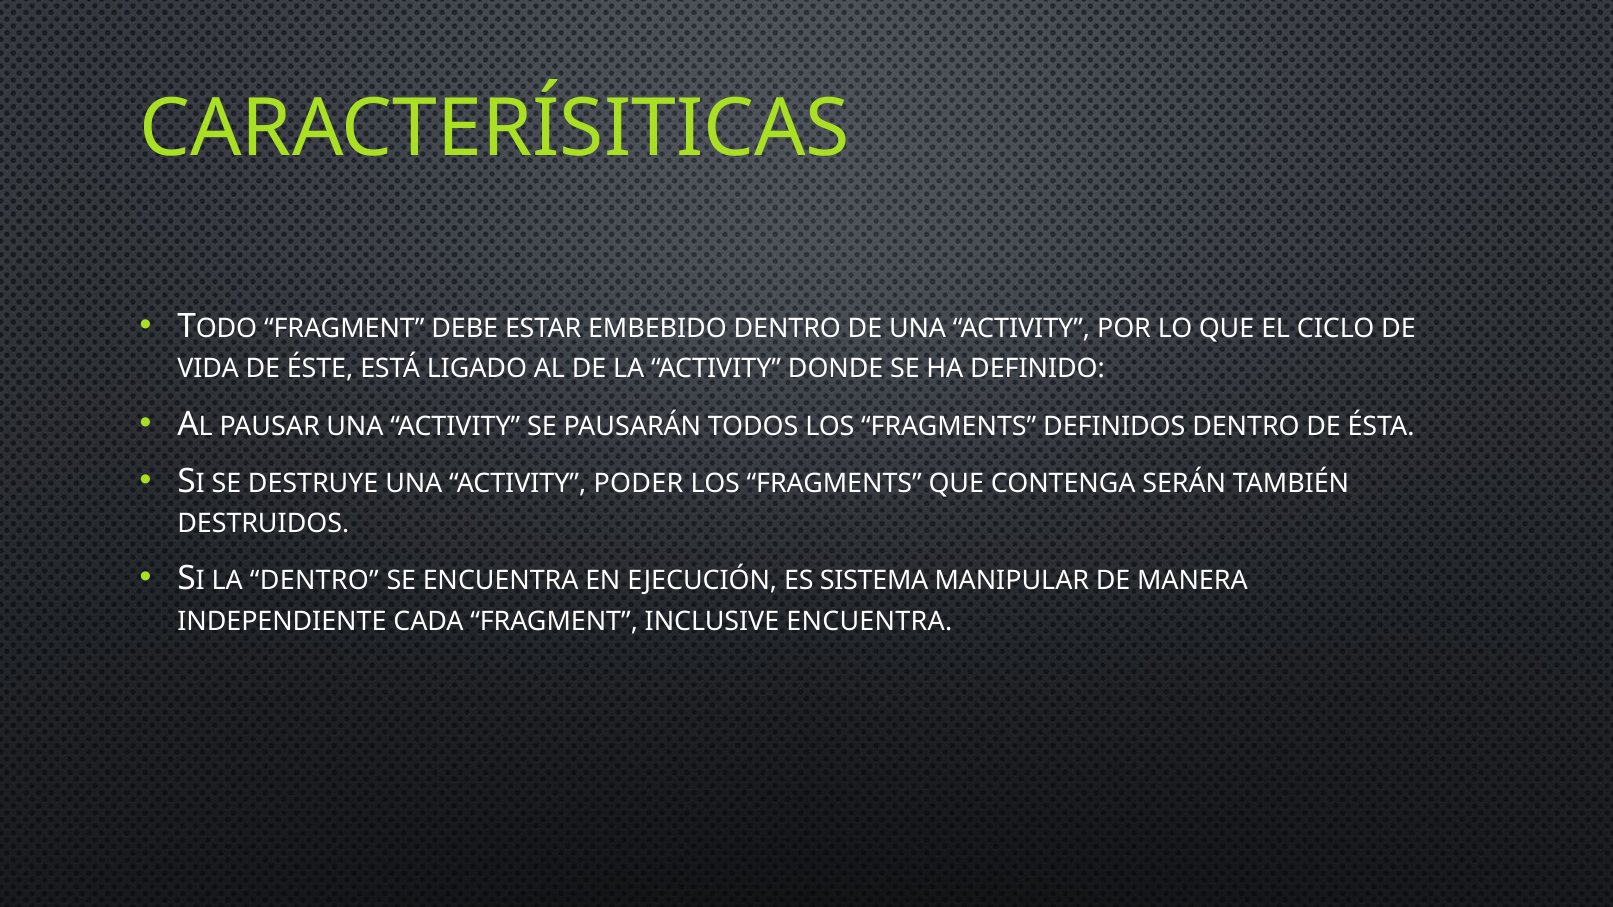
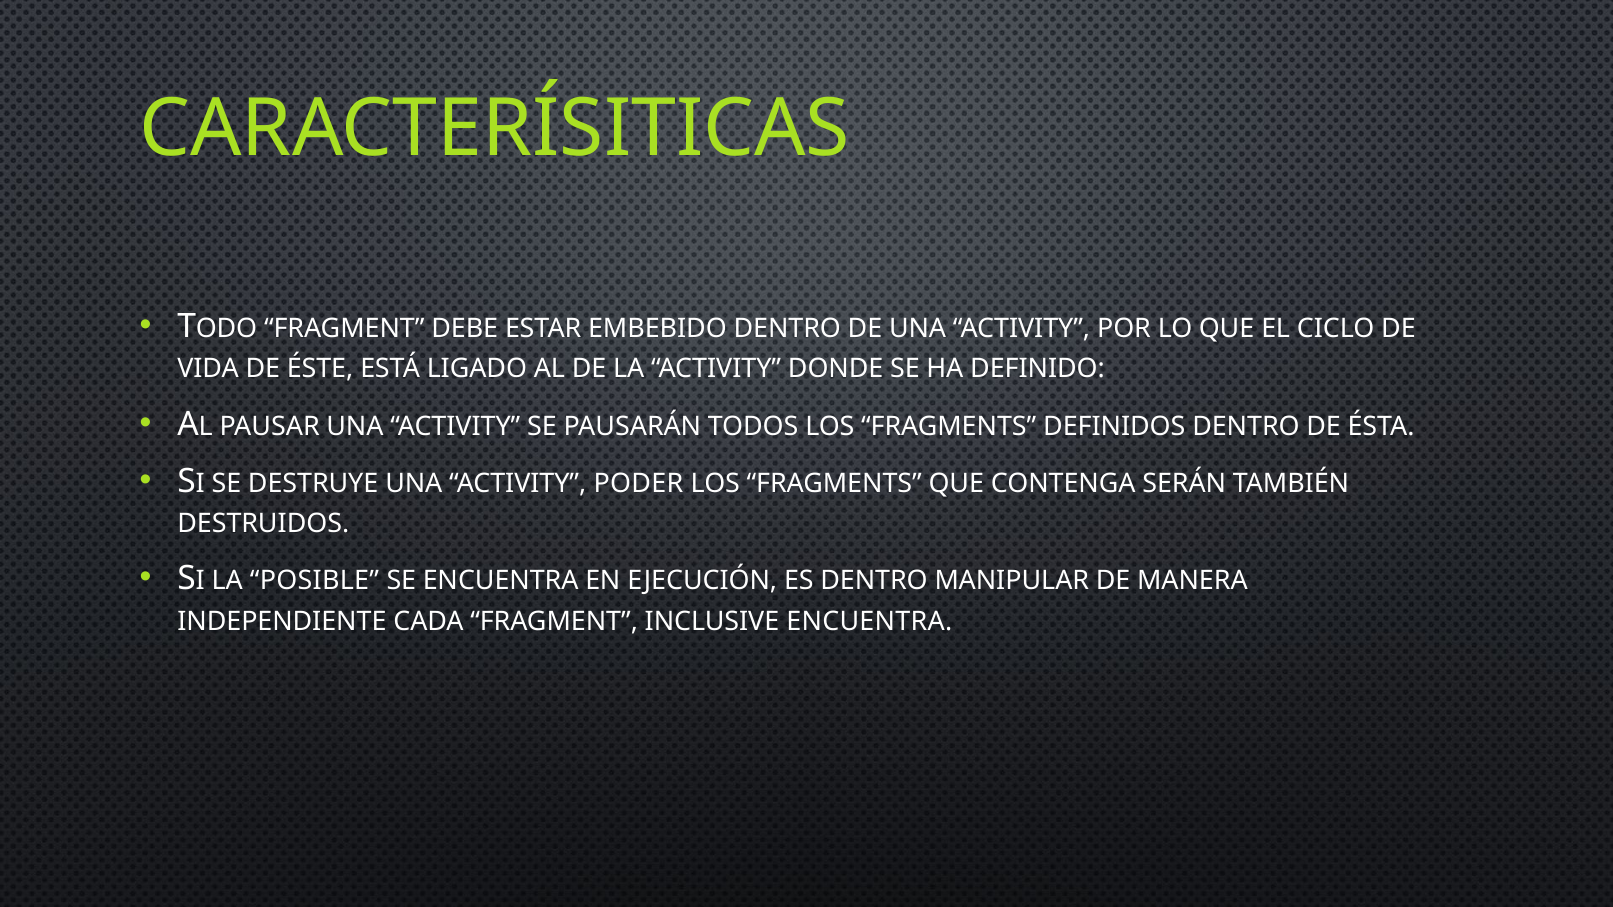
LA DENTRO: DENTRO -> POSIBLE (314, 581)
ES SISTEMA: SISTEMA -> DENTRO (874, 581)
